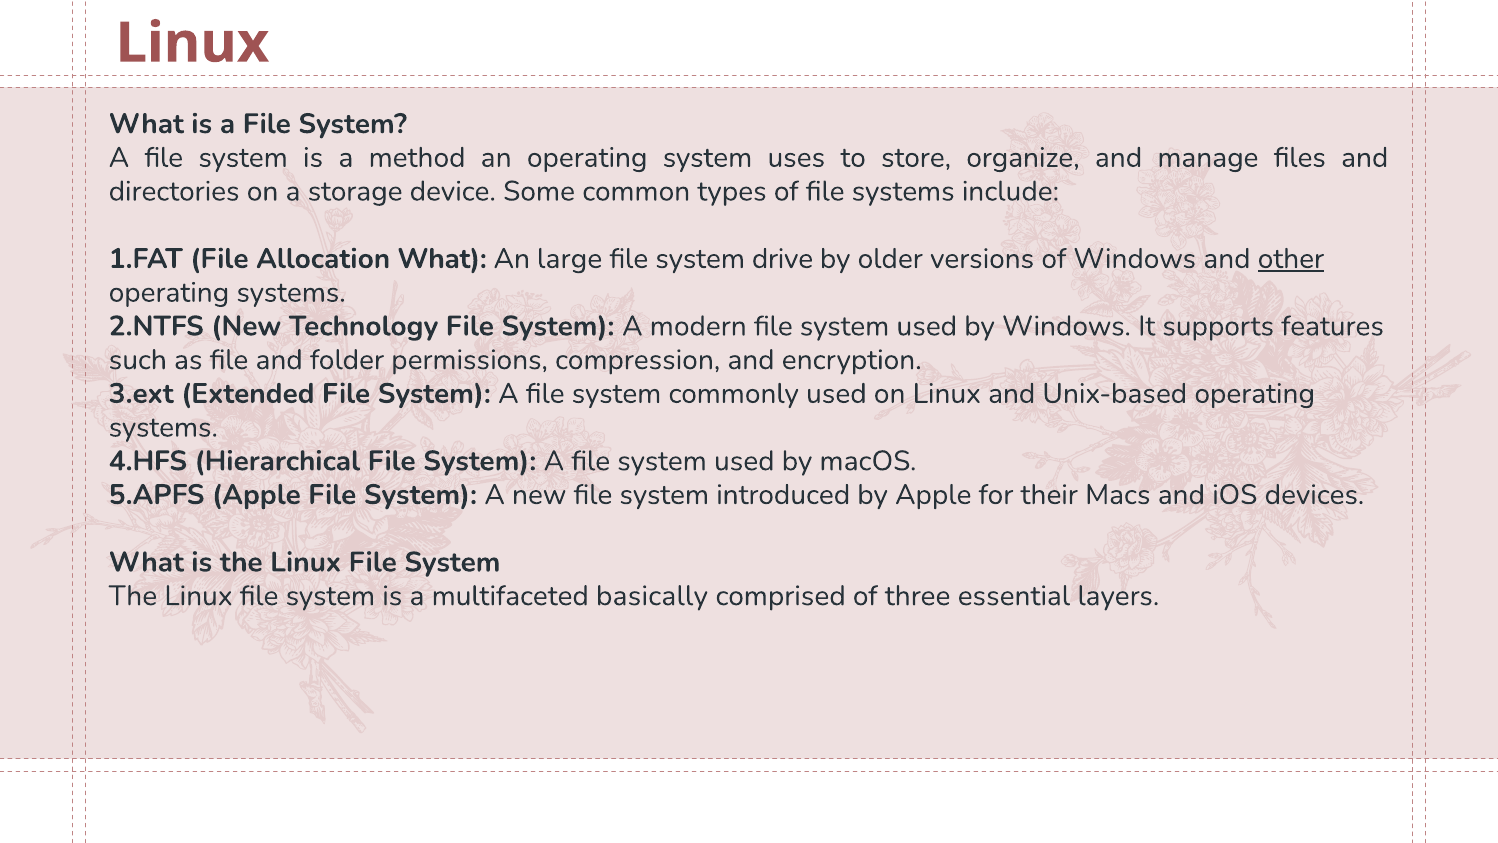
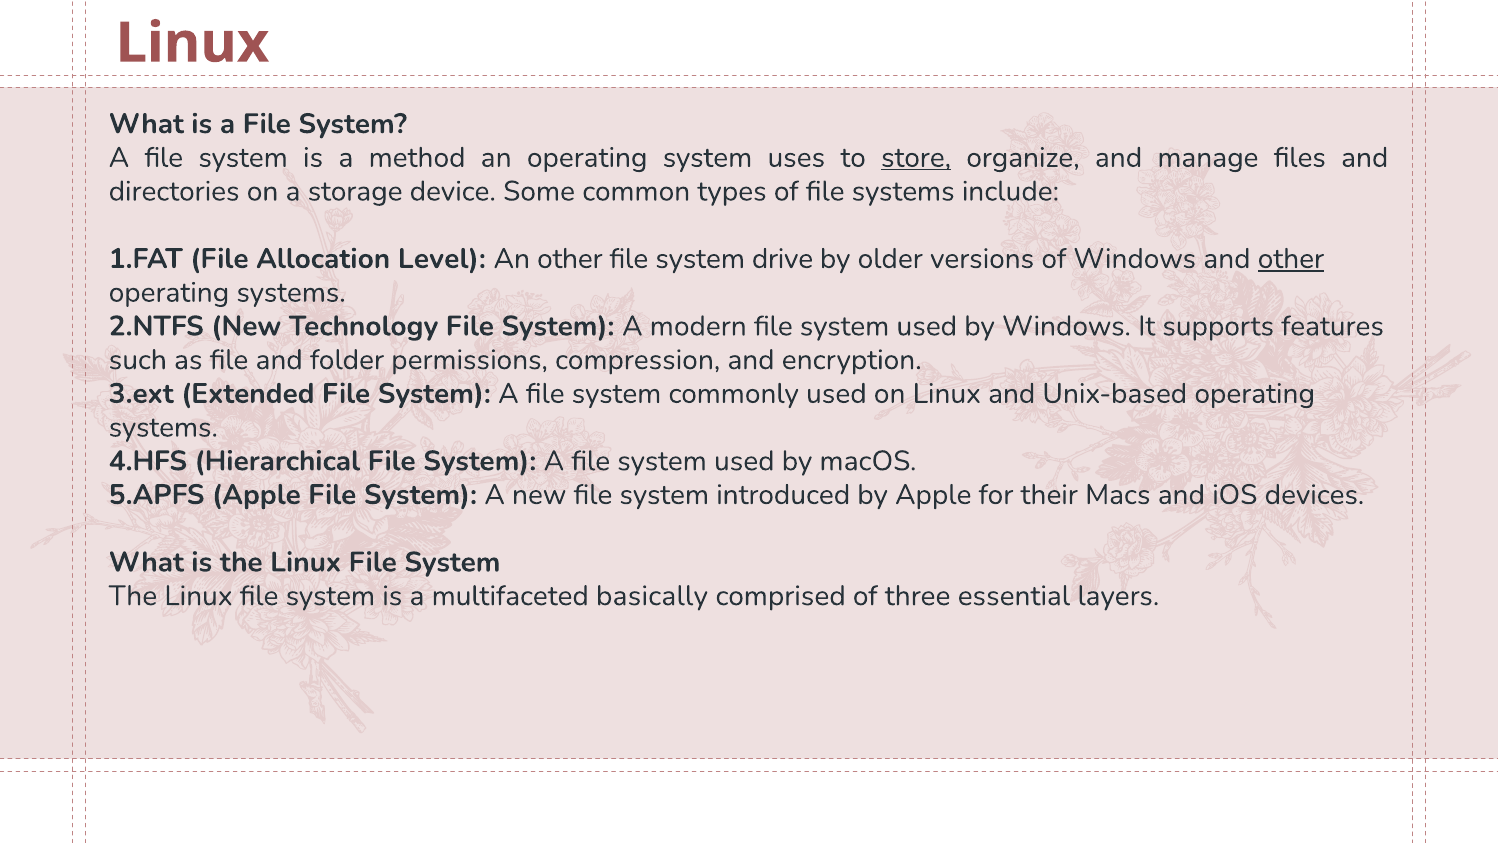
store underline: none -> present (916, 157)
Allocation What: What -> Level (442, 259)
An large: large -> other (570, 259)
